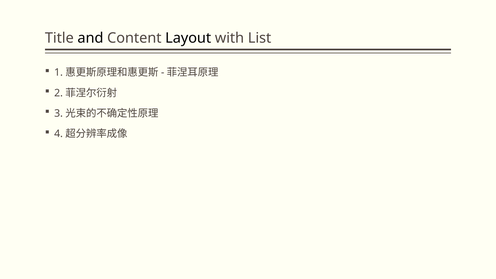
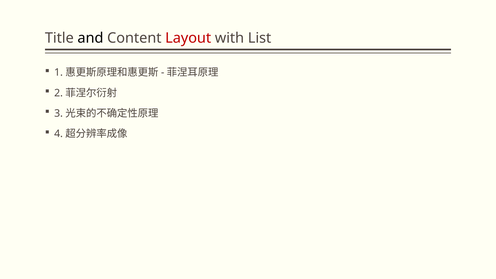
Layout colour: black -> red (188, 38)
